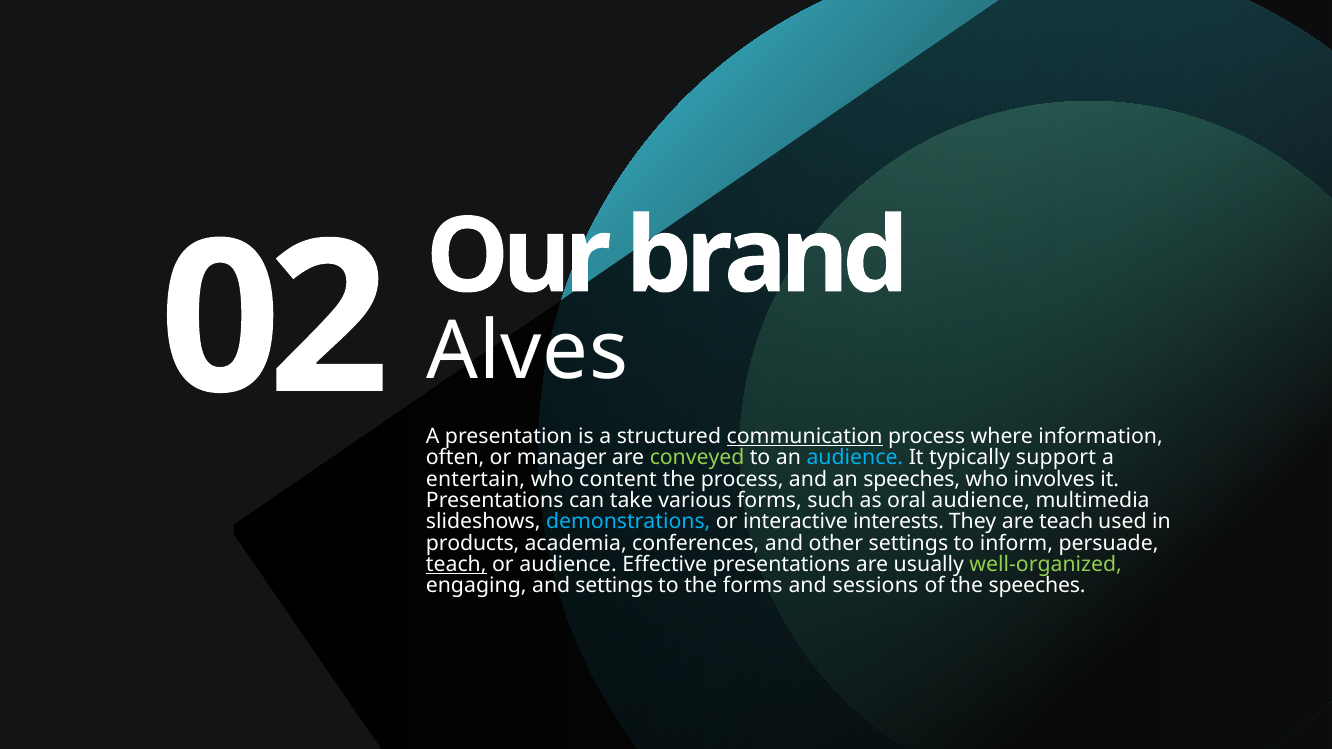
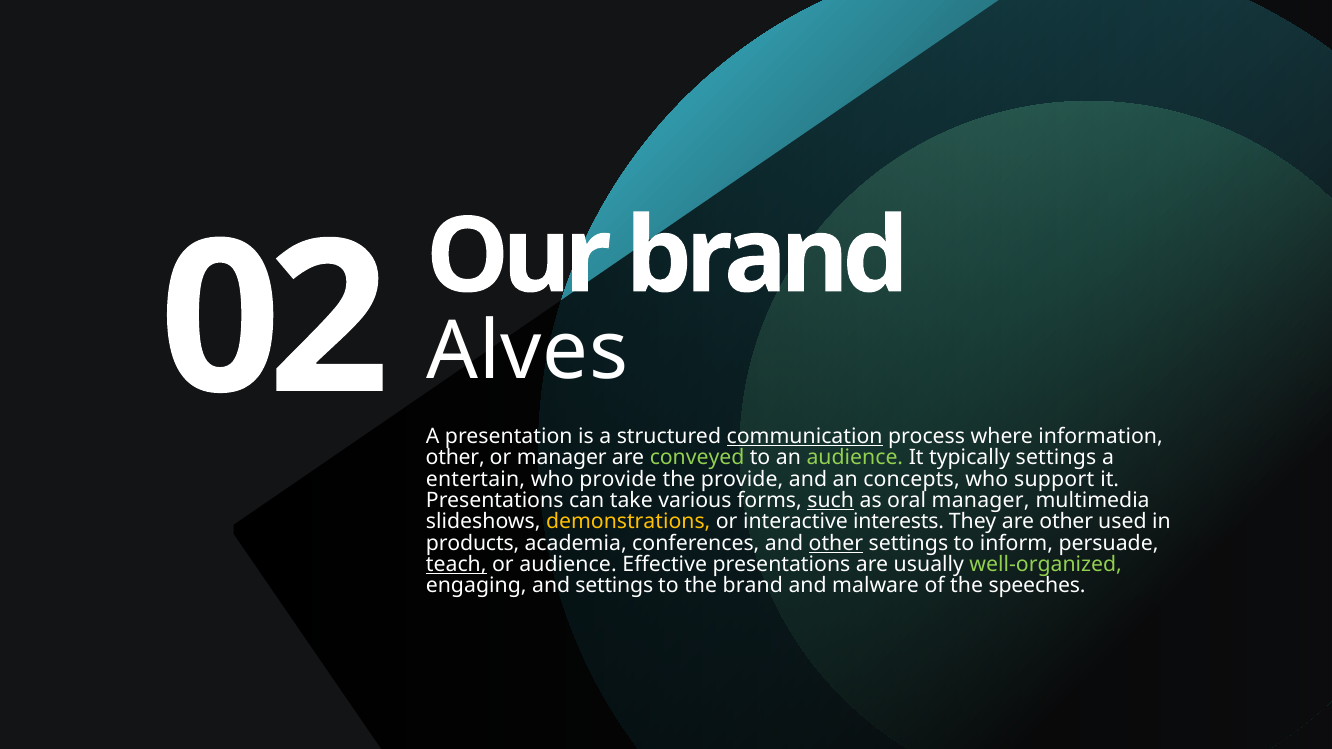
often: often -> other (455, 458)
audience colour: light blue -> light green (855, 458)
typically support: support -> settings (1056, 458)
who content: content -> provide (618, 479)
the process: process -> provide (742, 479)
an speeches: speeches -> concepts (912, 479)
involves: involves -> support (1054, 479)
such underline: none -> present (831, 501)
oral audience: audience -> manager (981, 501)
demonstrations colour: light blue -> yellow (628, 522)
are teach: teach -> other (1066, 522)
other underline: none -> present (836, 543)
the forms: forms -> brand (753, 586)
sessions: sessions -> malware (876, 586)
